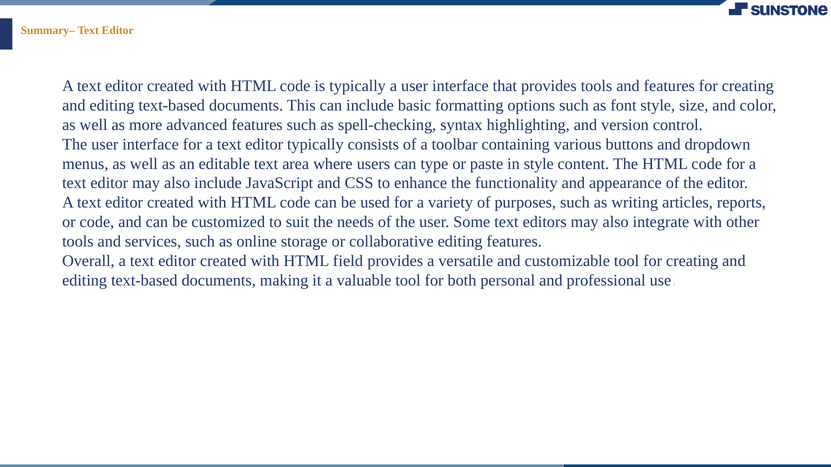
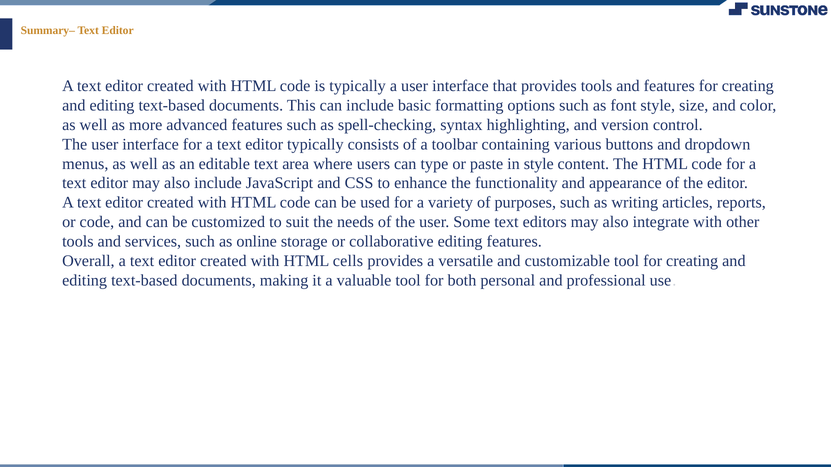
field: field -> cells (348, 261)
